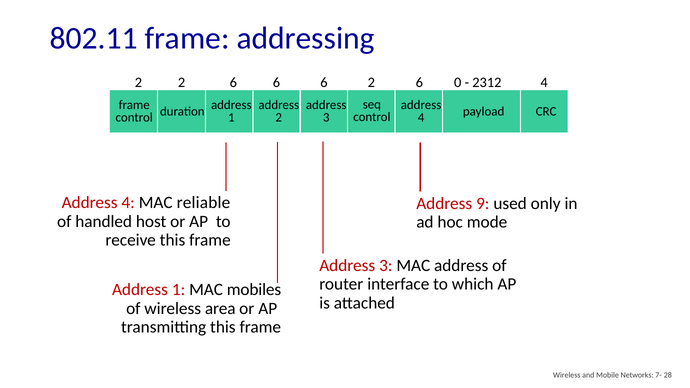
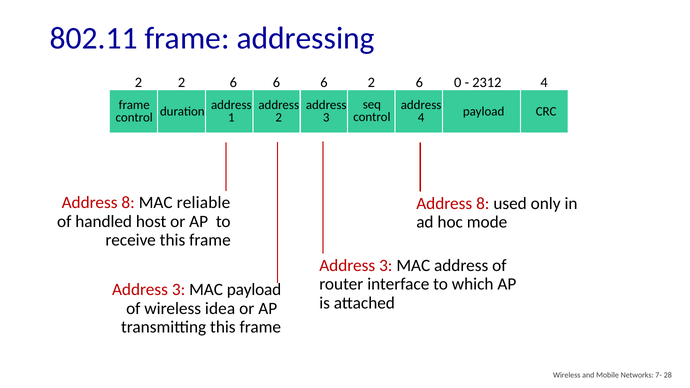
4: 4 -> 8 (128, 203)
9: 9 -> 8 (483, 204)
1: 1 -> 3 (179, 290)
MAC mobiles: mobiles -> payload (254, 290)
area: area -> idea (220, 308)
